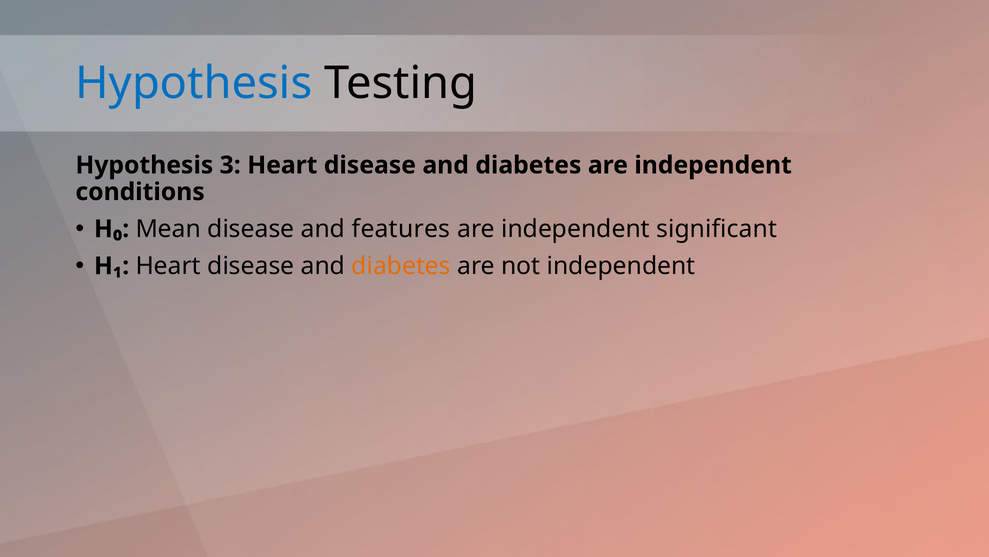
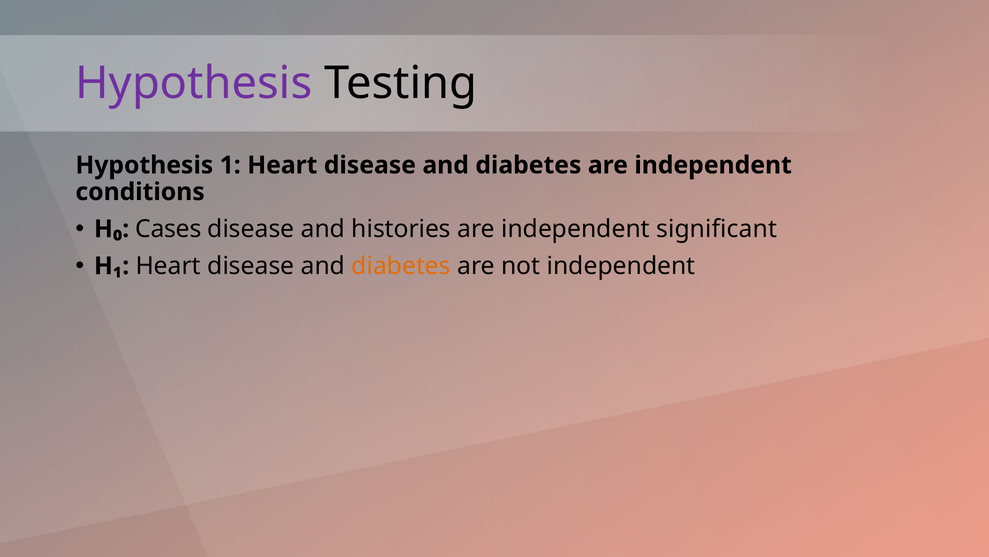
Hypothesis colour: blue -> purple (194, 83)
3: 3 -> 1 (230, 165)
Mean: Mean -> Cases (168, 229)
features: features -> histories (401, 229)
